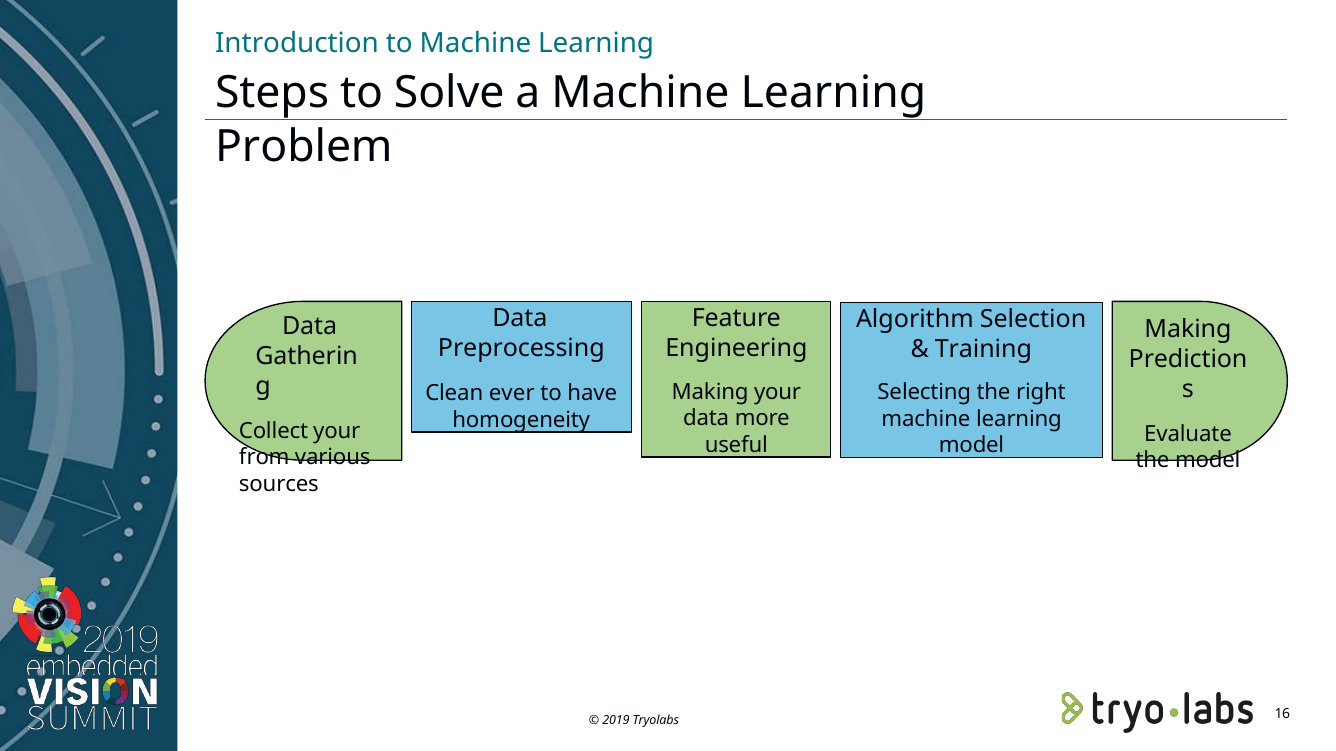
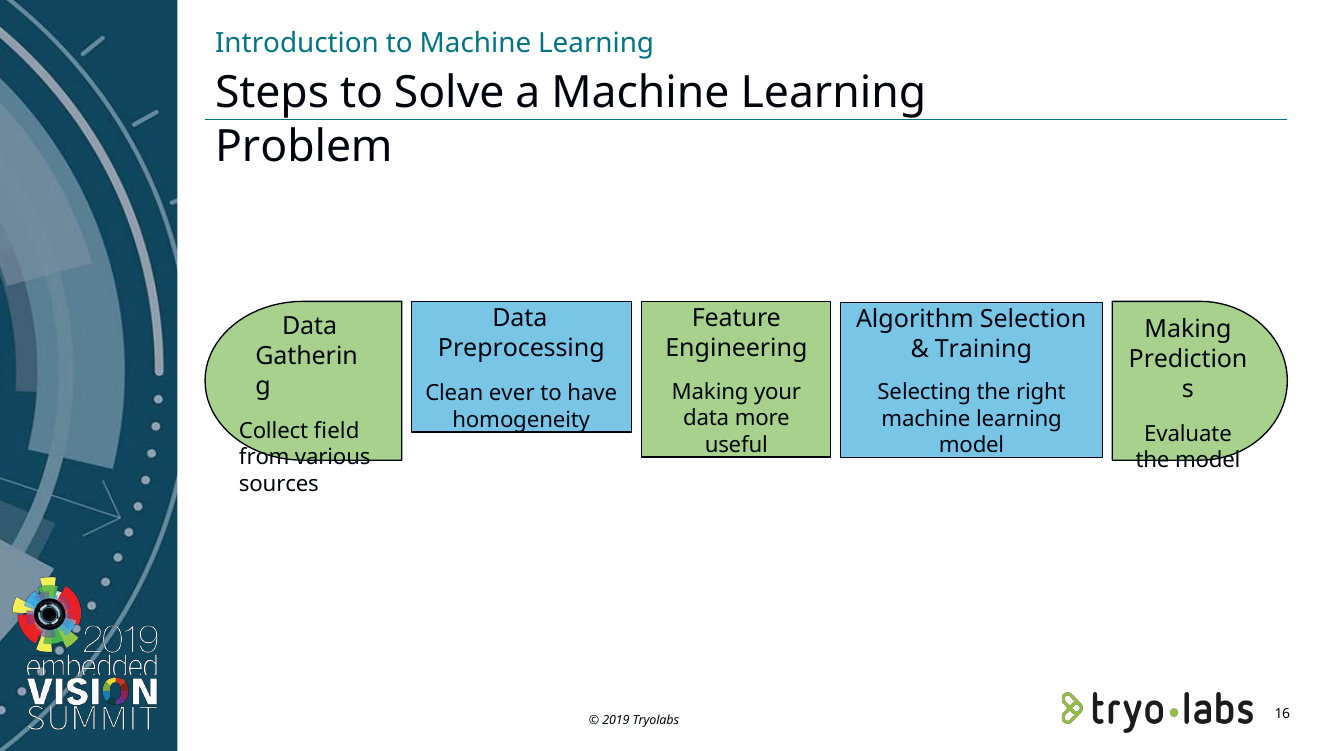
Collect your: your -> field (337, 431)
